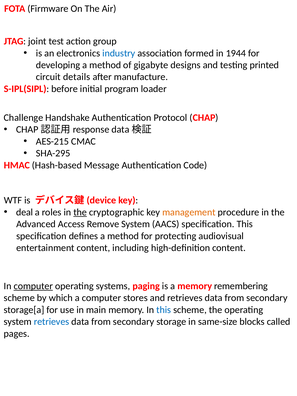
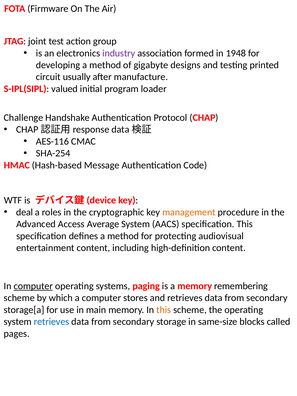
industry colour: blue -> purple (119, 53)
1944: 1944 -> 1948 (236, 53)
details: details -> usually (77, 77)
before: before -> valued (65, 89)
AES-215: AES-215 -> AES-116 (52, 141)
SHA-295: SHA-295 -> SHA-254 (53, 153)
the underline: present -> none (80, 212)
Remove: Remove -> Average (103, 224)
this colour: blue -> orange (164, 310)
